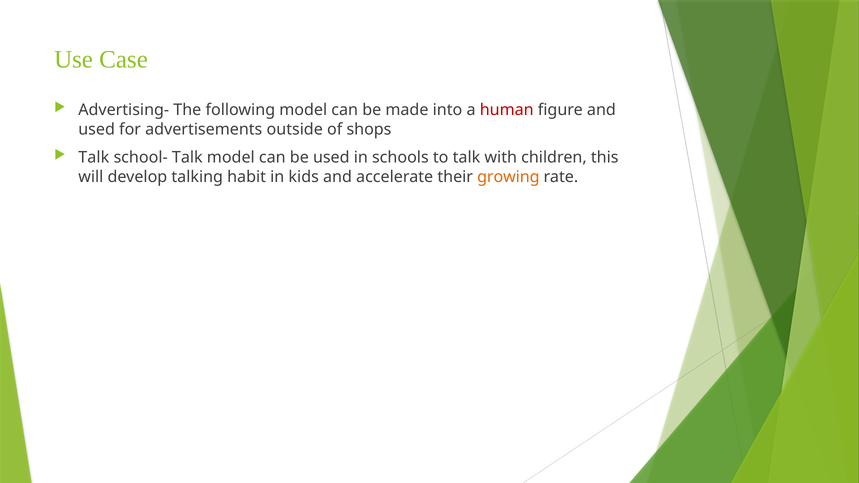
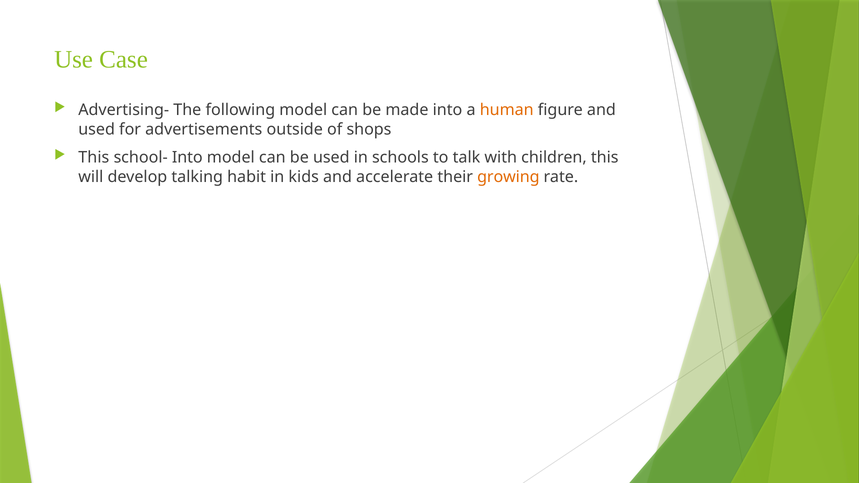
human colour: red -> orange (507, 110)
Talk: Talk -> This (94, 158)
school- Talk: Talk -> Into (187, 158)
